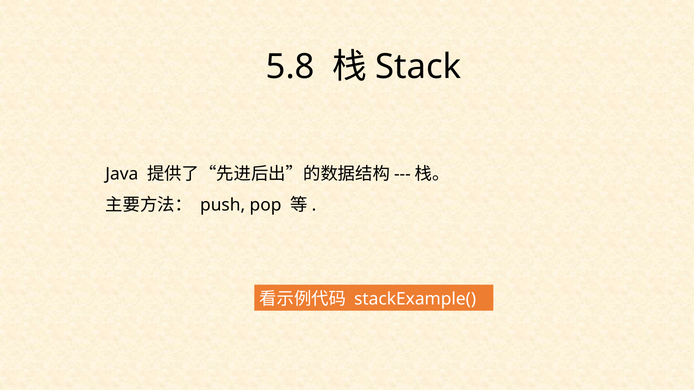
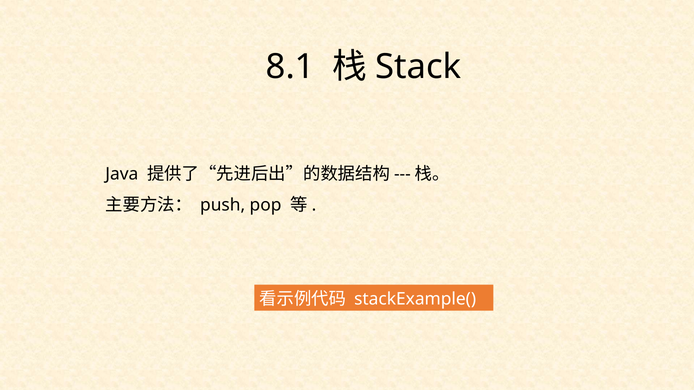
5.8: 5.8 -> 8.1 (290, 67)
